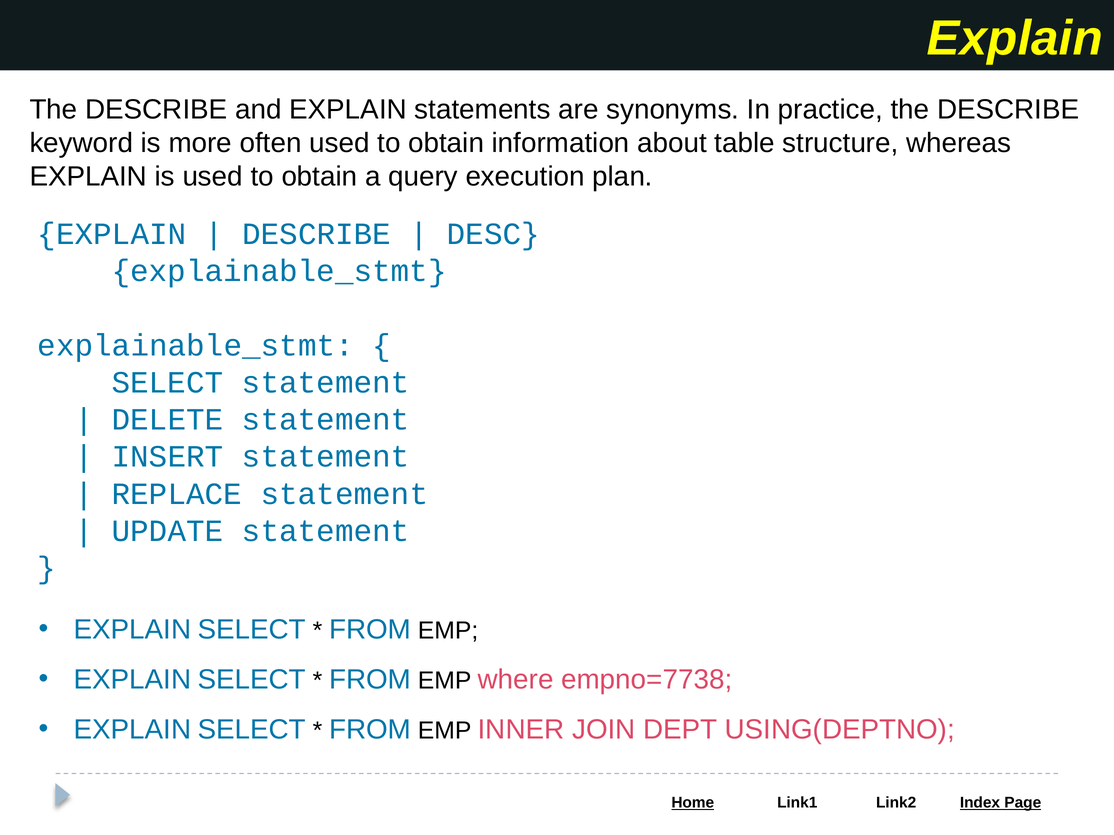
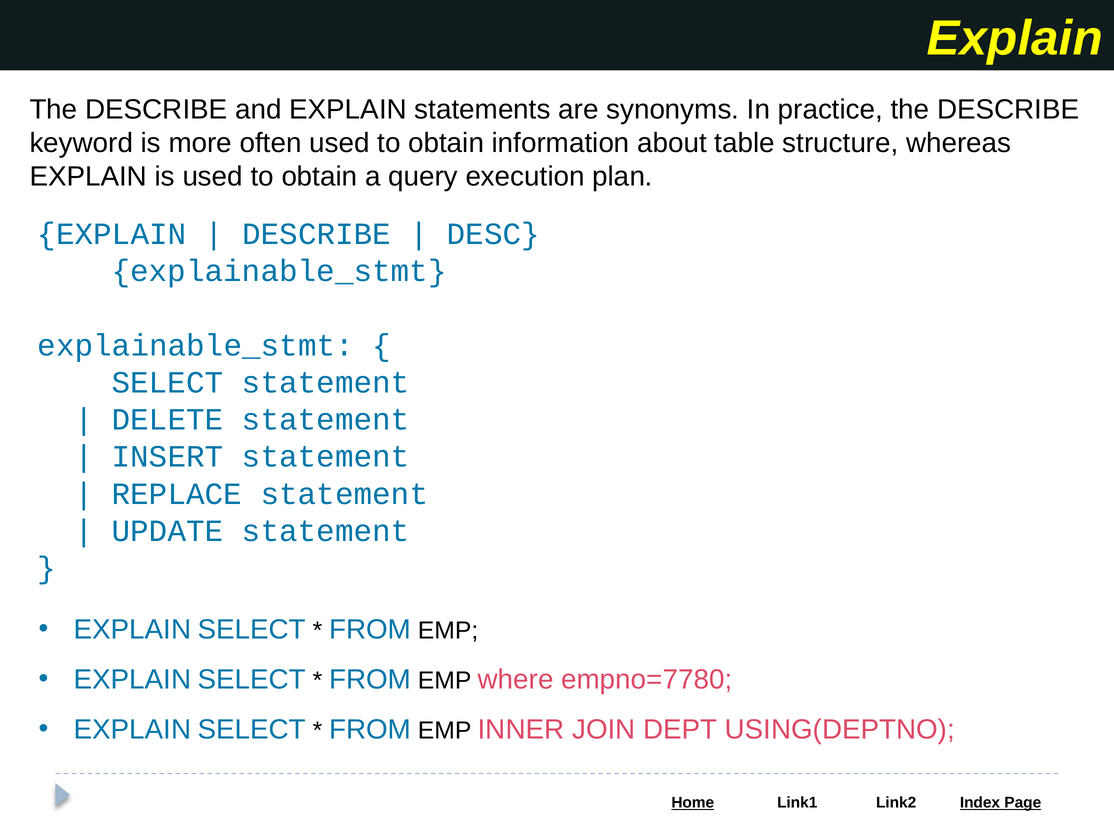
empno=7738: empno=7738 -> empno=7780 (647, 680)
